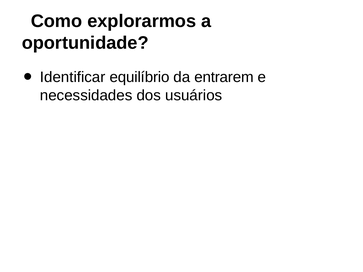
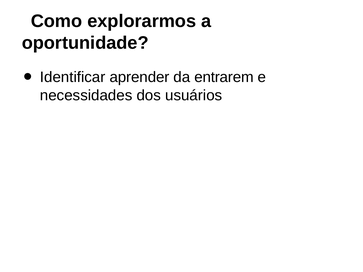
equilíbrio: equilíbrio -> aprender (140, 77)
